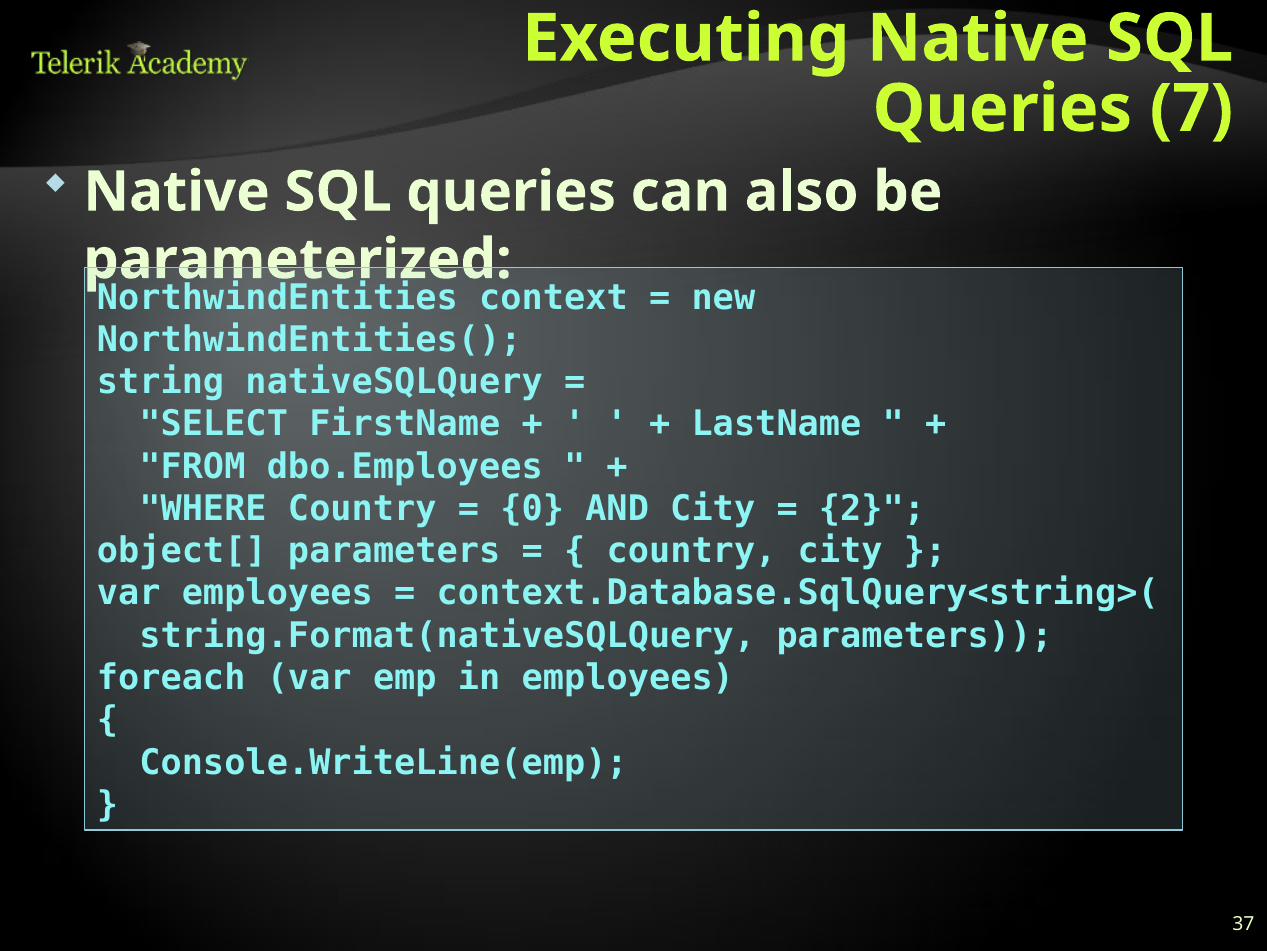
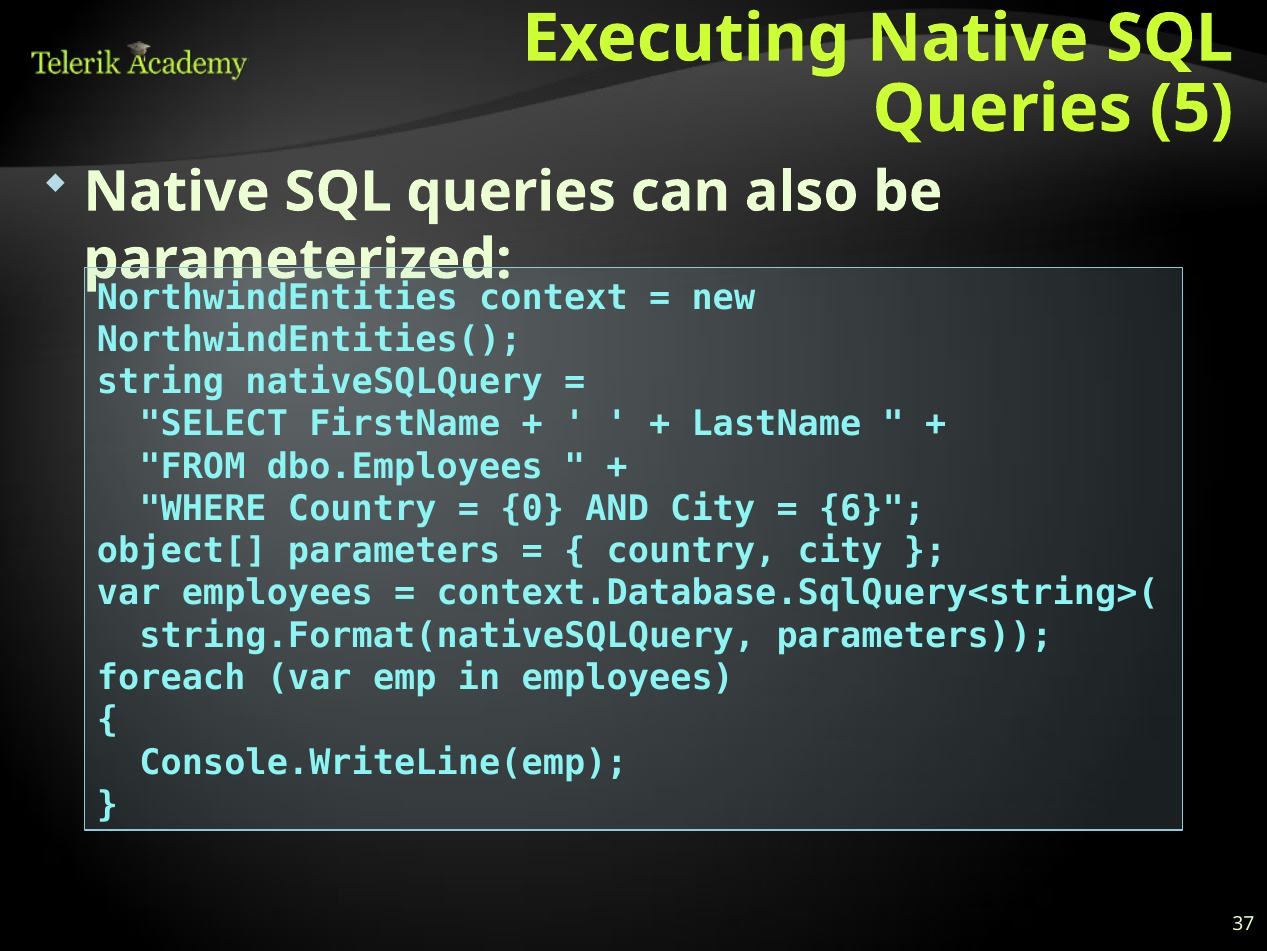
7: 7 -> 5 (1191, 109)
2: 2 -> 6 (872, 508)
